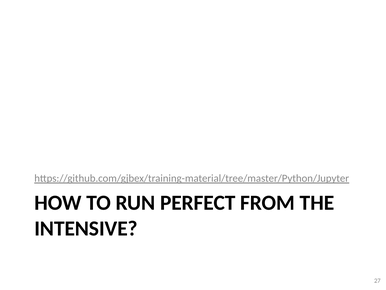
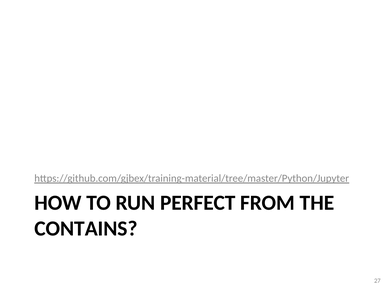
INTENSIVE: INTENSIVE -> CONTAINS (86, 228)
